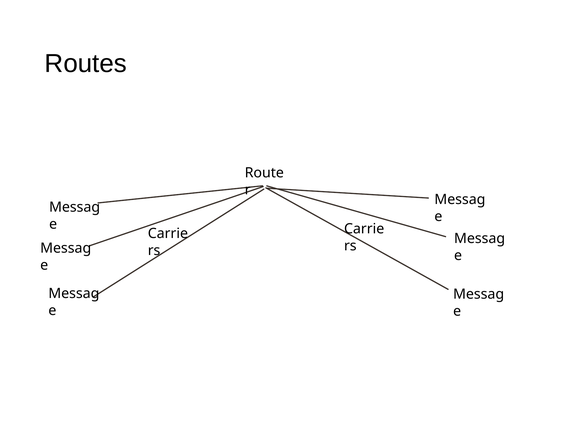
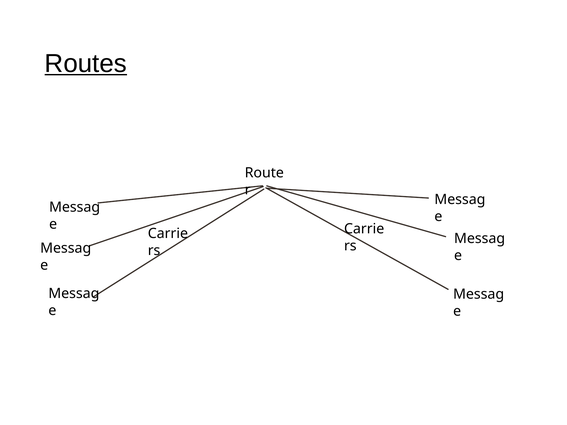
Routes underline: none -> present (86, 64)
